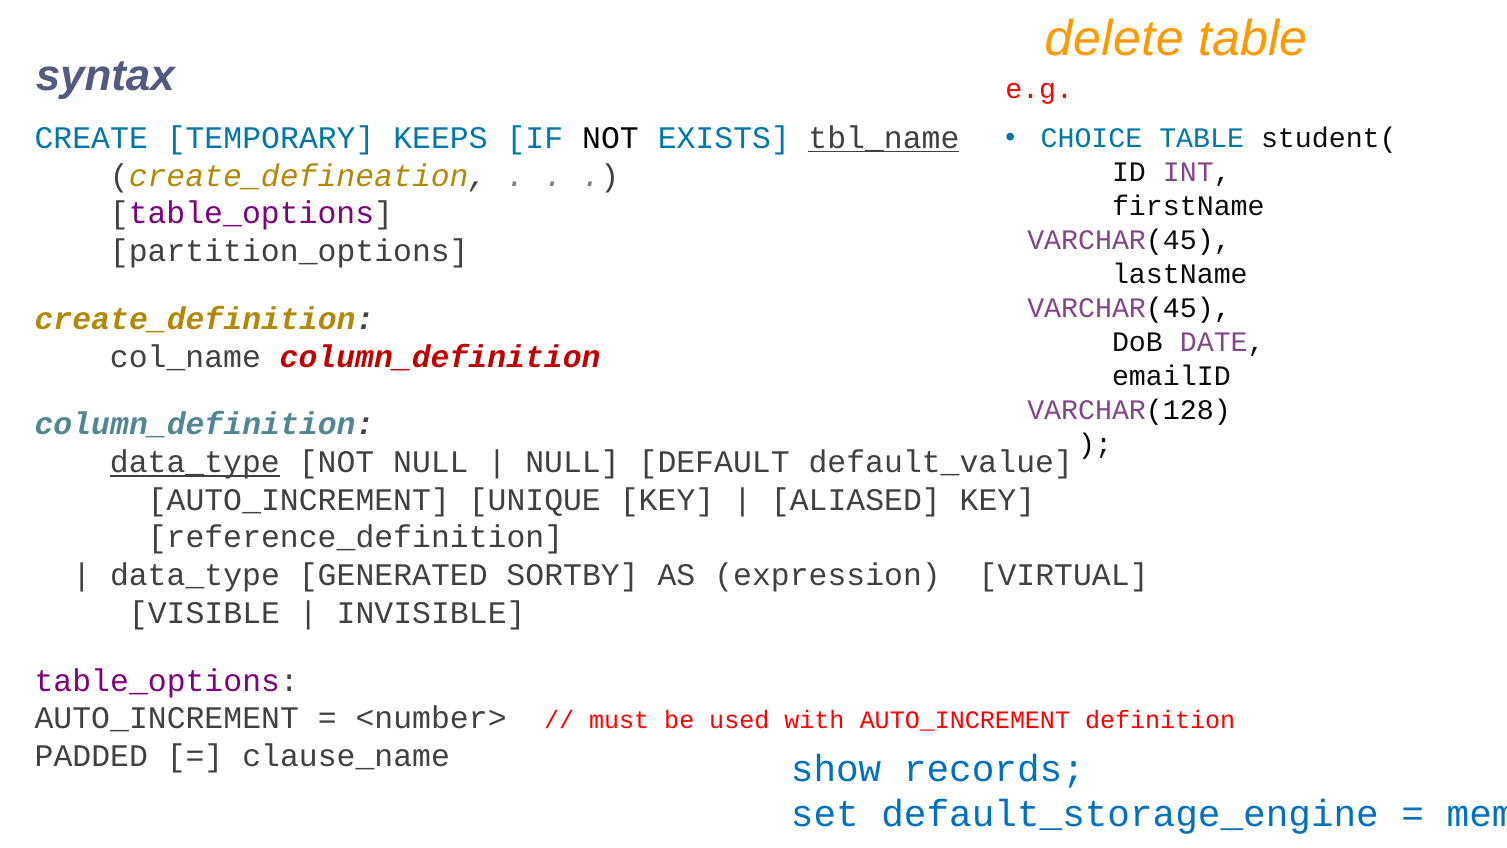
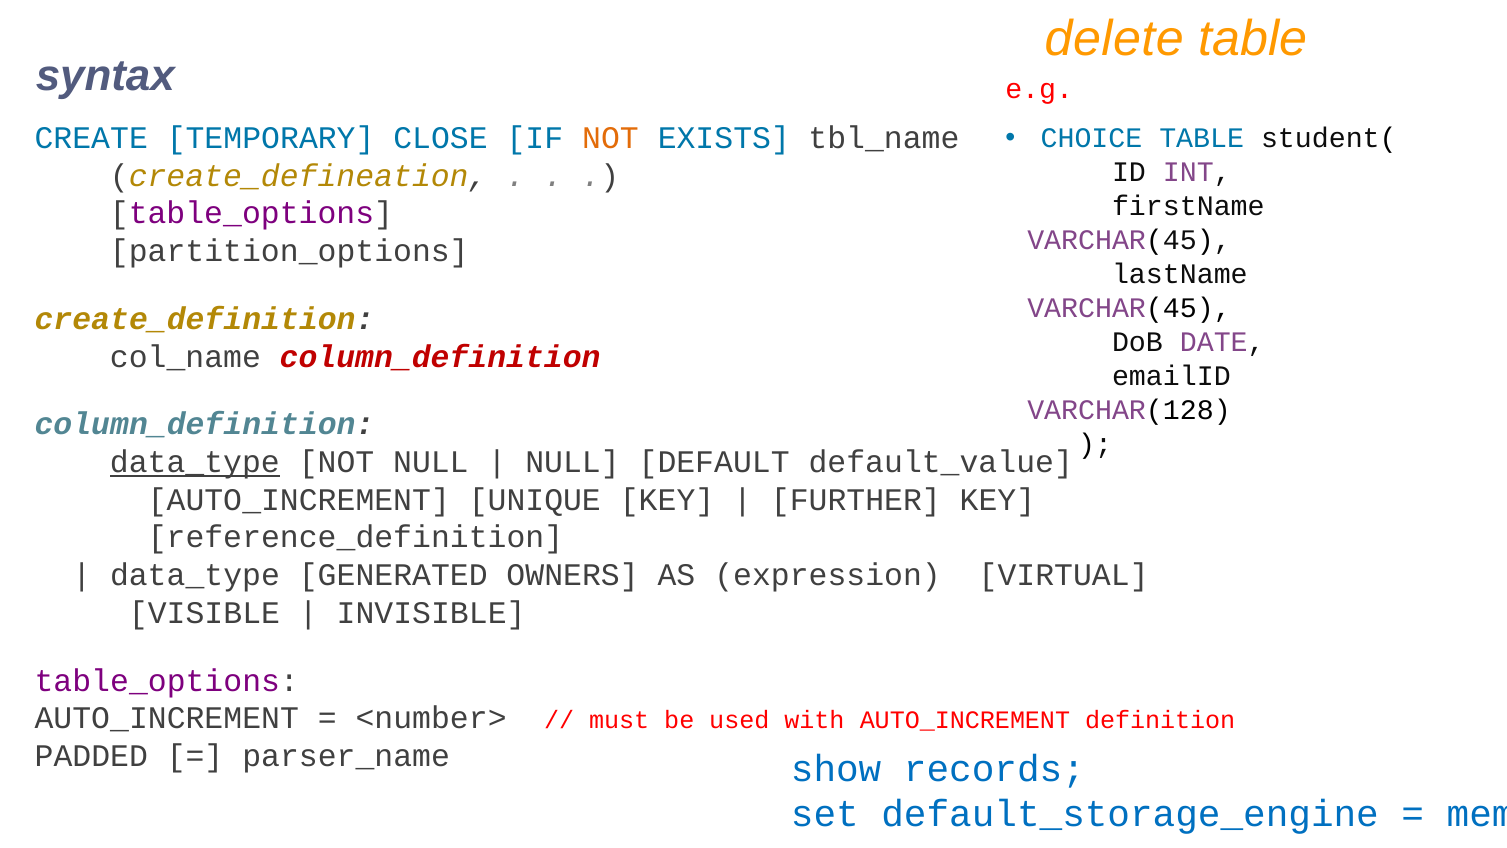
KEEPS: KEEPS -> CLOSE (441, 138)
NOT colour: black -> orange (610, 138)
tbl_name underline: present -> none (884, 138)
ALIASED: ALIASED -> FURTHER (856, 500)
SORTBY: SORTBY -> OWNERS (573, 575)
clause_name: clause_name -> parser_name (346, 756)
